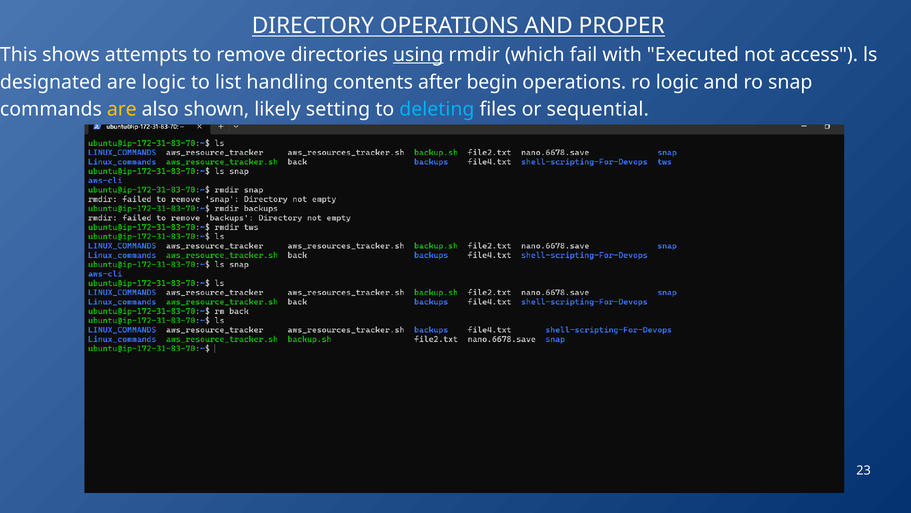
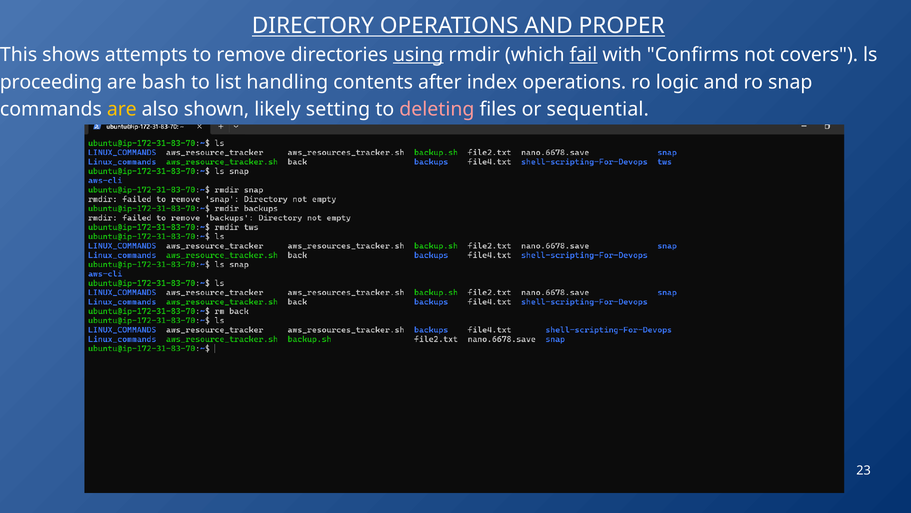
fail underline: none -> present (583, 55)
Executed: Executed -> Confirms (693, 55)
access: access -> covers (819, 55)
designated: designated -> proceeding (51, 82)
are logic: logic -> bash (164, 82)
begin: begin -> index (492, 82)
deleting colour: light blue -> pink (437, 109)
